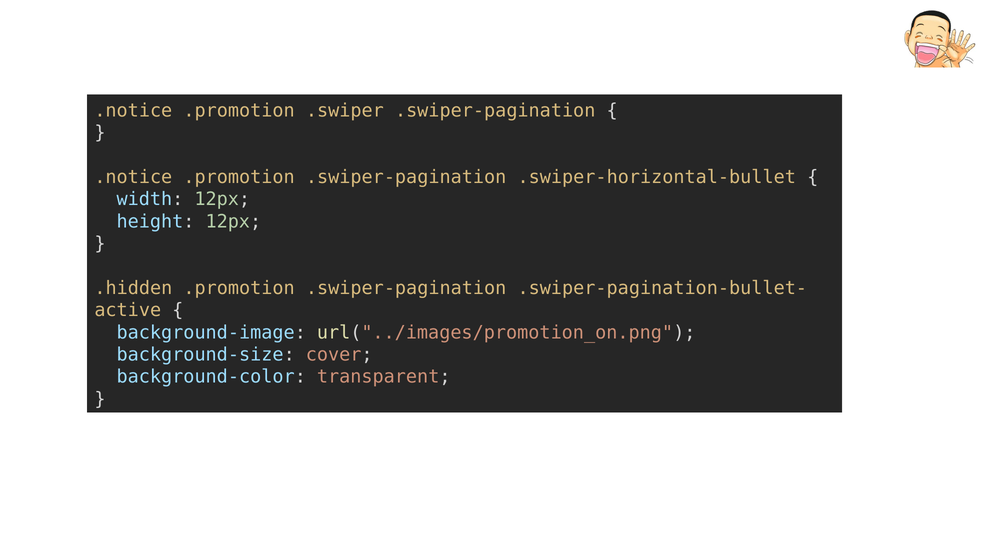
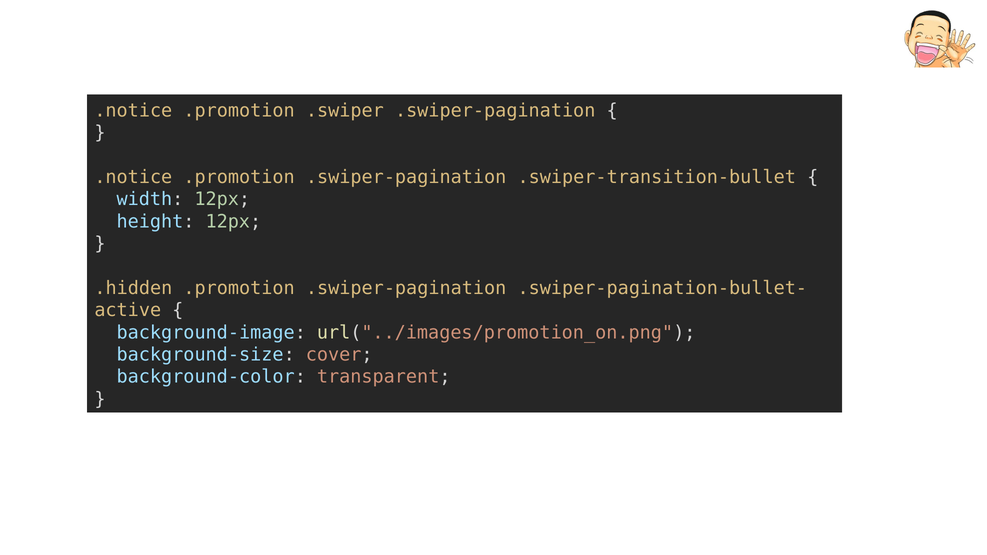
.swiper-horizontal-bullet: .swiper-horizontal-bullet -> .swiper-transition-bullet (657, 177)
